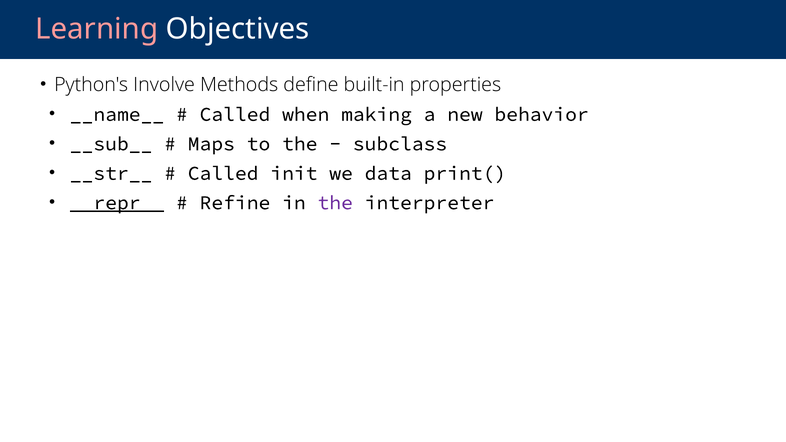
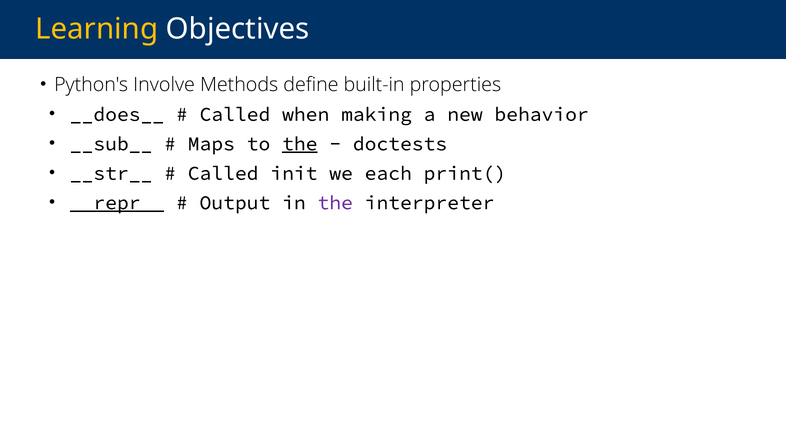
Learning colour: pink -> yellow (97, 29)
__name__: __name__ -> __does__ (117, 114)
the underline: none -> present (300, 144)
subclass: subclass -> doctests (400, 144)
data: data -> each (388, 173)
Refine: Refine -> Output (235, 203)
